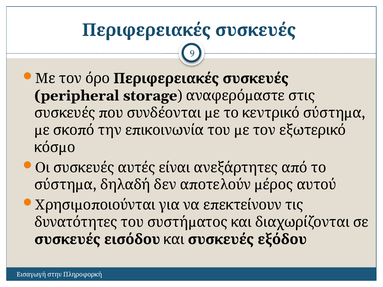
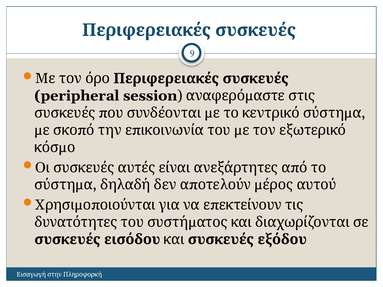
storage: storage -> session (150, 96)
